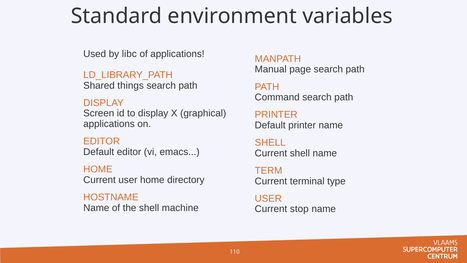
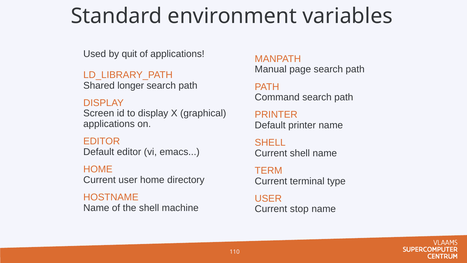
libc: libc -> quit (129, 54)
things: things -> longer (131, 85)
